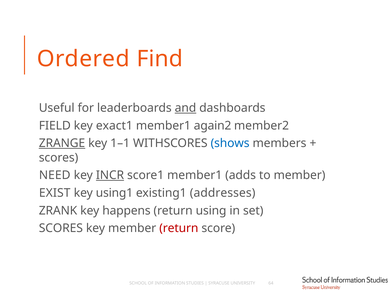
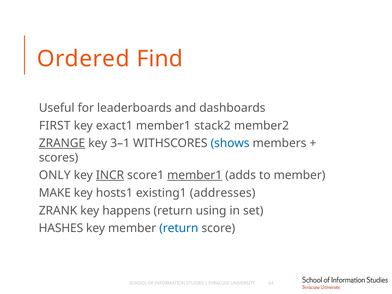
and underline: present -> none (185, 108)
FIELD: FIELD -> FIRST (55, 126)
again2: again2 -> stack2 (212, 126)
1–1: 1–1 -> 3–1 (120, 143)
NEED: NEED -> ONLY (55, 175)
member1 underline: none -> present (195, 175)
EXIST: EXIST -> MAKE (55, 193)
using1: using1 -> hosts1 (114, 193)
SCORES: SCORES -> HASHES (61, 228)
return colour: red -> blue (179, 228)
